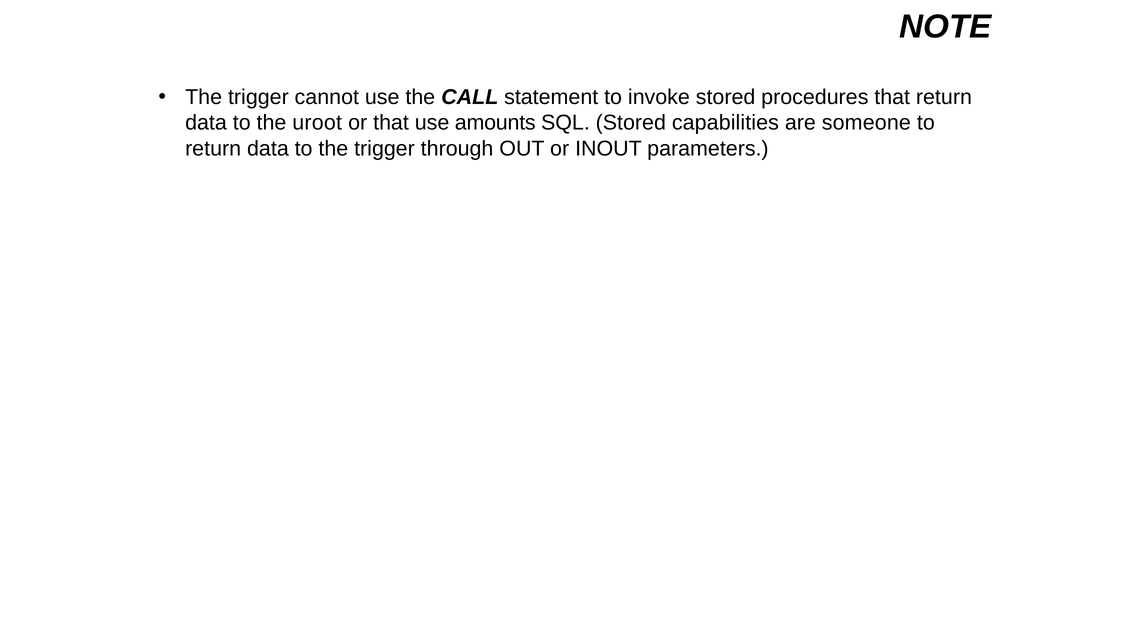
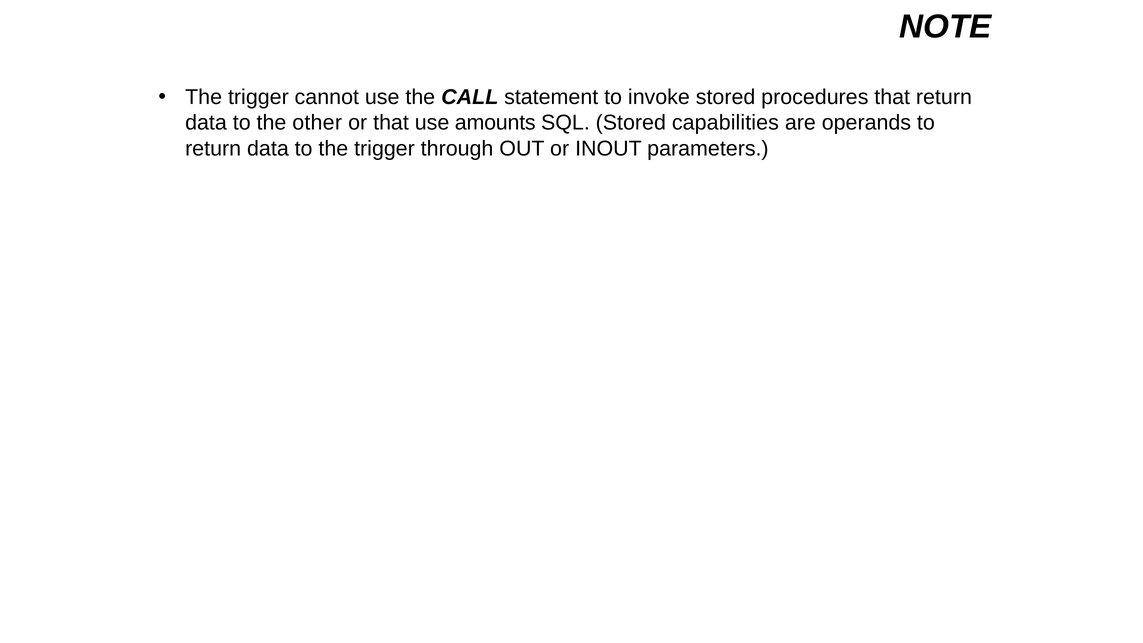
uroot: uroot -> other (317, 123)
someone: someone -> operands (866, 123)
